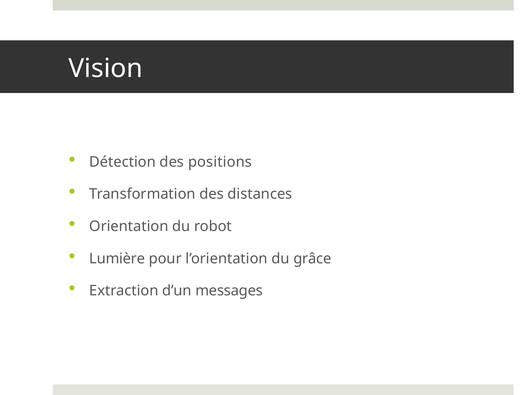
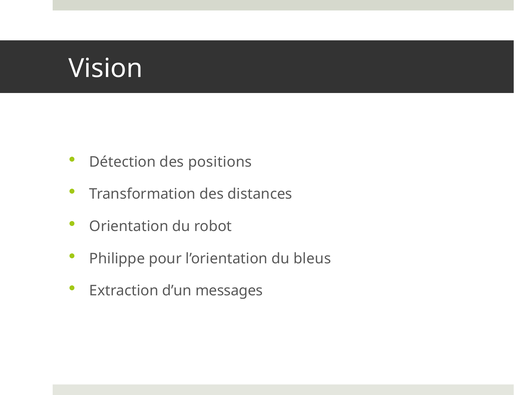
Lumière: Lumière -> Philippe (117, 259)
grâce: grâce -> bleus (312, 259)
